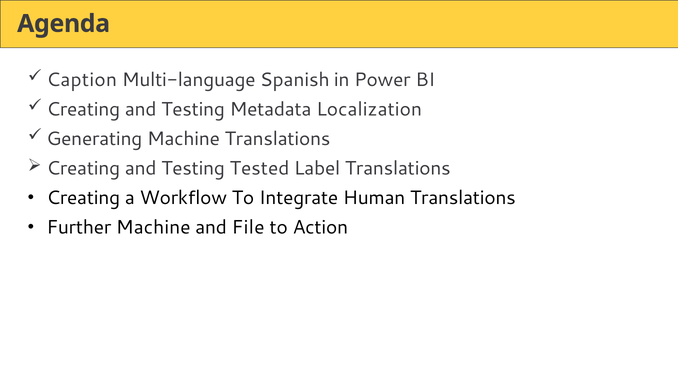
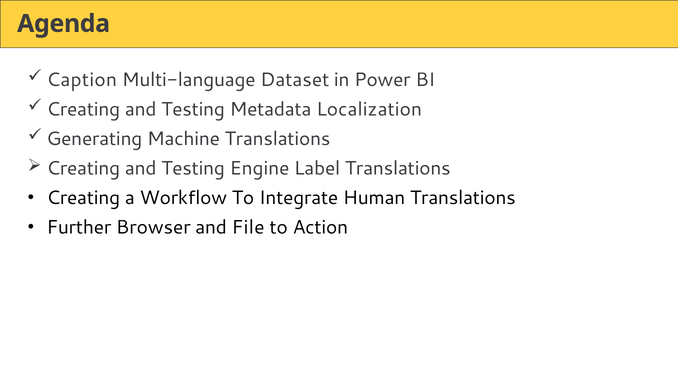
Spanish: Spanish -> Dataset (295, 80)
Tested: Tested -> Engine (260, 168)
Further Machine: Machine -> Browser (153, 228)
